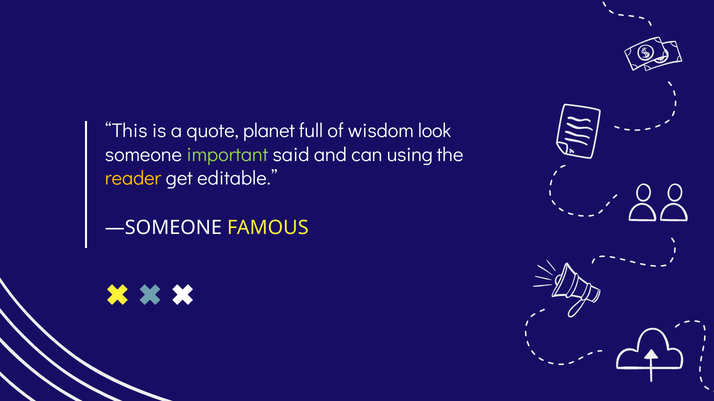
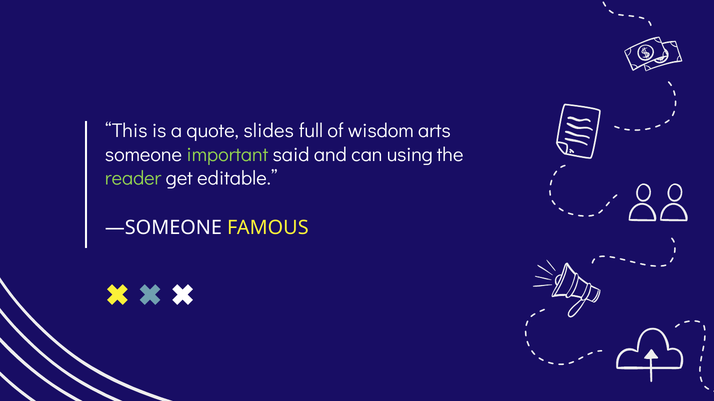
planet: planet -> slides (269, 131)
look: look -> arts (434, 131)
reader colour: yellow -> light green (133, 179)
